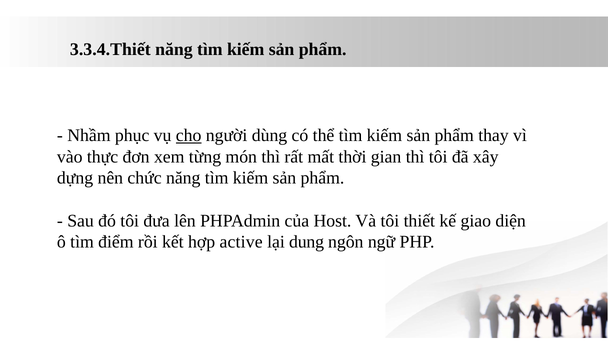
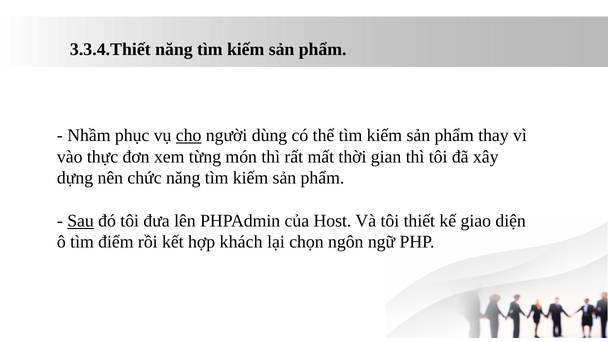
Sau underline: none -> present (81, 221)
active: active -> khách (241, 242)
dung: dung -> chọn (306, 242)
